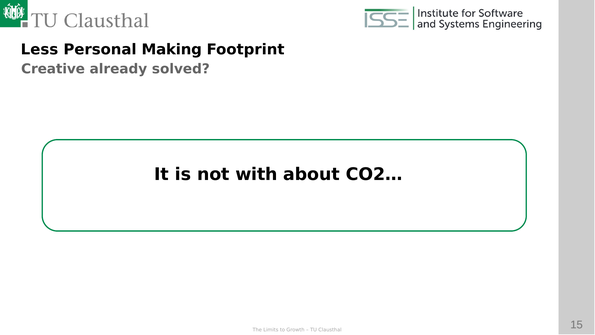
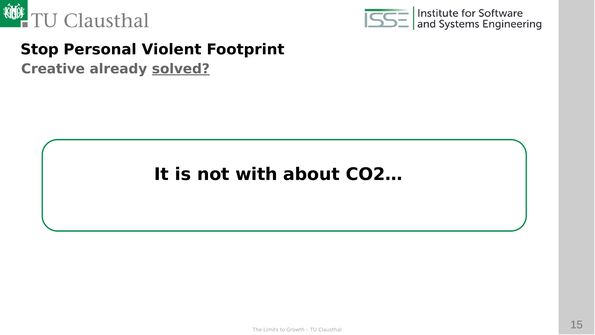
Less: Less -> Stop (40, 49)
Making: Making -> Violent (172, 49)
solved underline: none -> present (181, 69)
